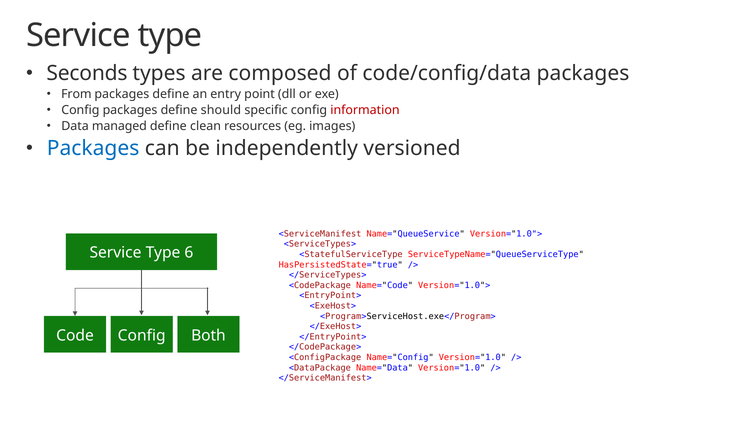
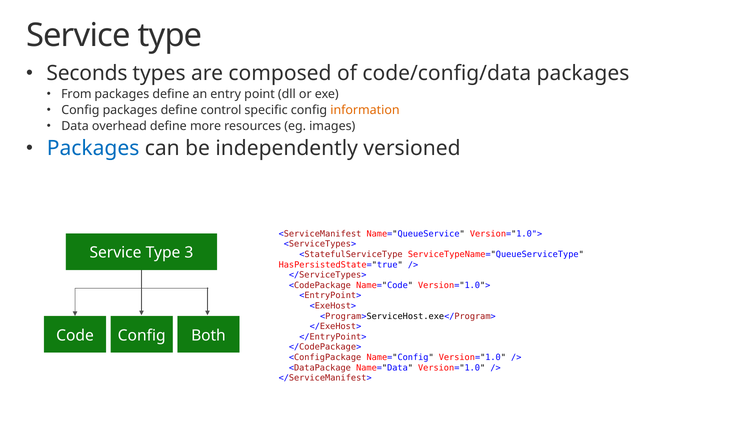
should: should -> control (221, 110)
information colour: red -> orange (365, 110)
managed: managed -> overhead (119, 126)
clean: clean -> more (206, 126)
6: 6 -> 3 (189, 253)
